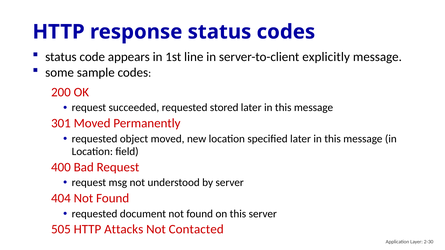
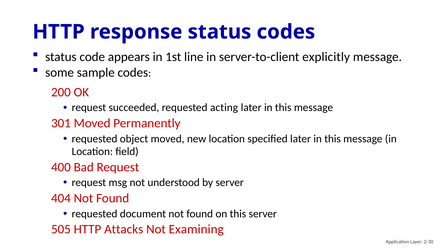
stored: stored -> acting (224, 108)
Contacted: Contacted -> Examining (196, 230)
